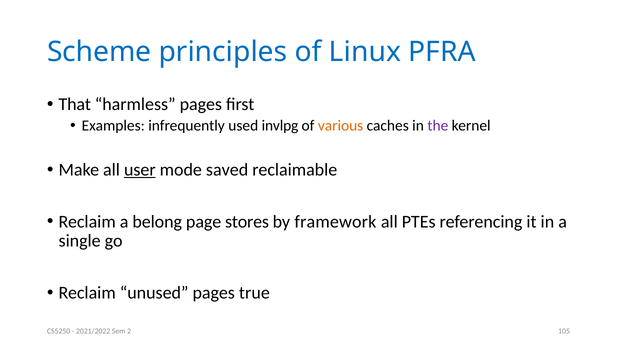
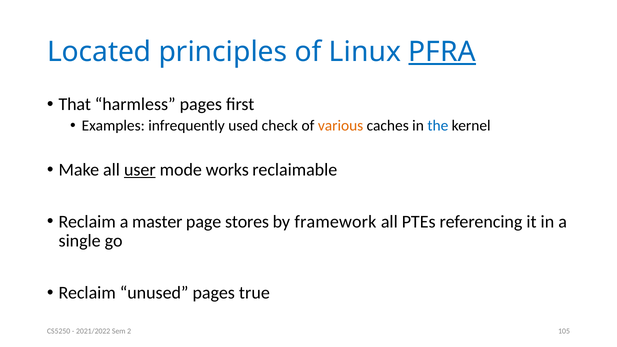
Scheme: Scheme -> Located (99, 52)
PFRA underline: none -> present (442, 52)
invlpg: invlpg -> check (280, 126)
the colour: purple -> blue (438, 126)
saved: saved -> works (227, 170)
belong: belong -> master (157, 222)
